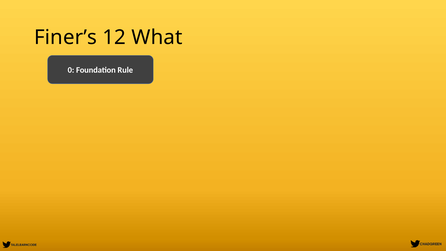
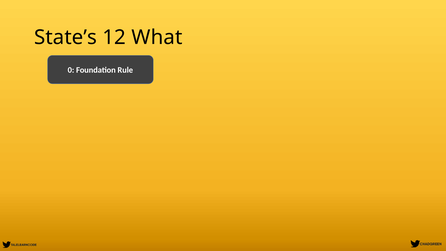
Finer’s: Finer’s -> State’s (66, 37)
